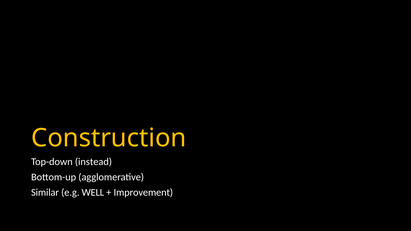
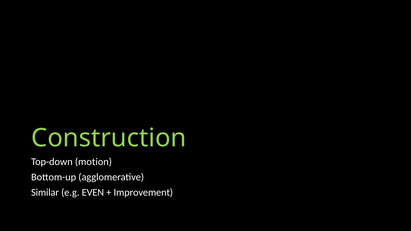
Construction colour: yellow -> light green (109, 138)
instead: instead -> motion (93, 162)
WELL: WELL -> EVEN (93, 193)
